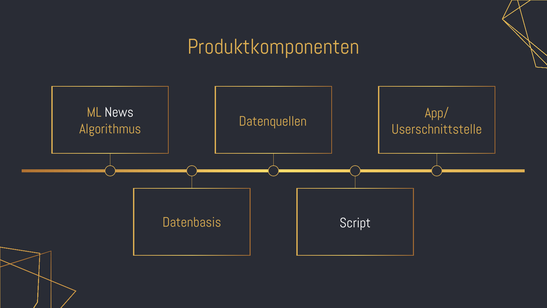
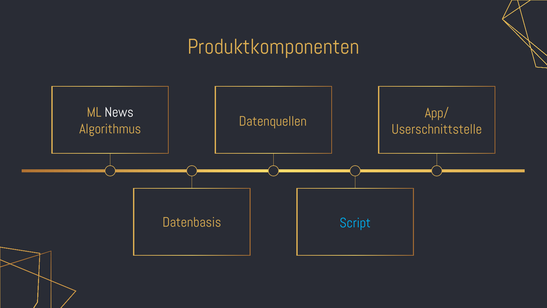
Script colour: white -> light blue (355, 223)
